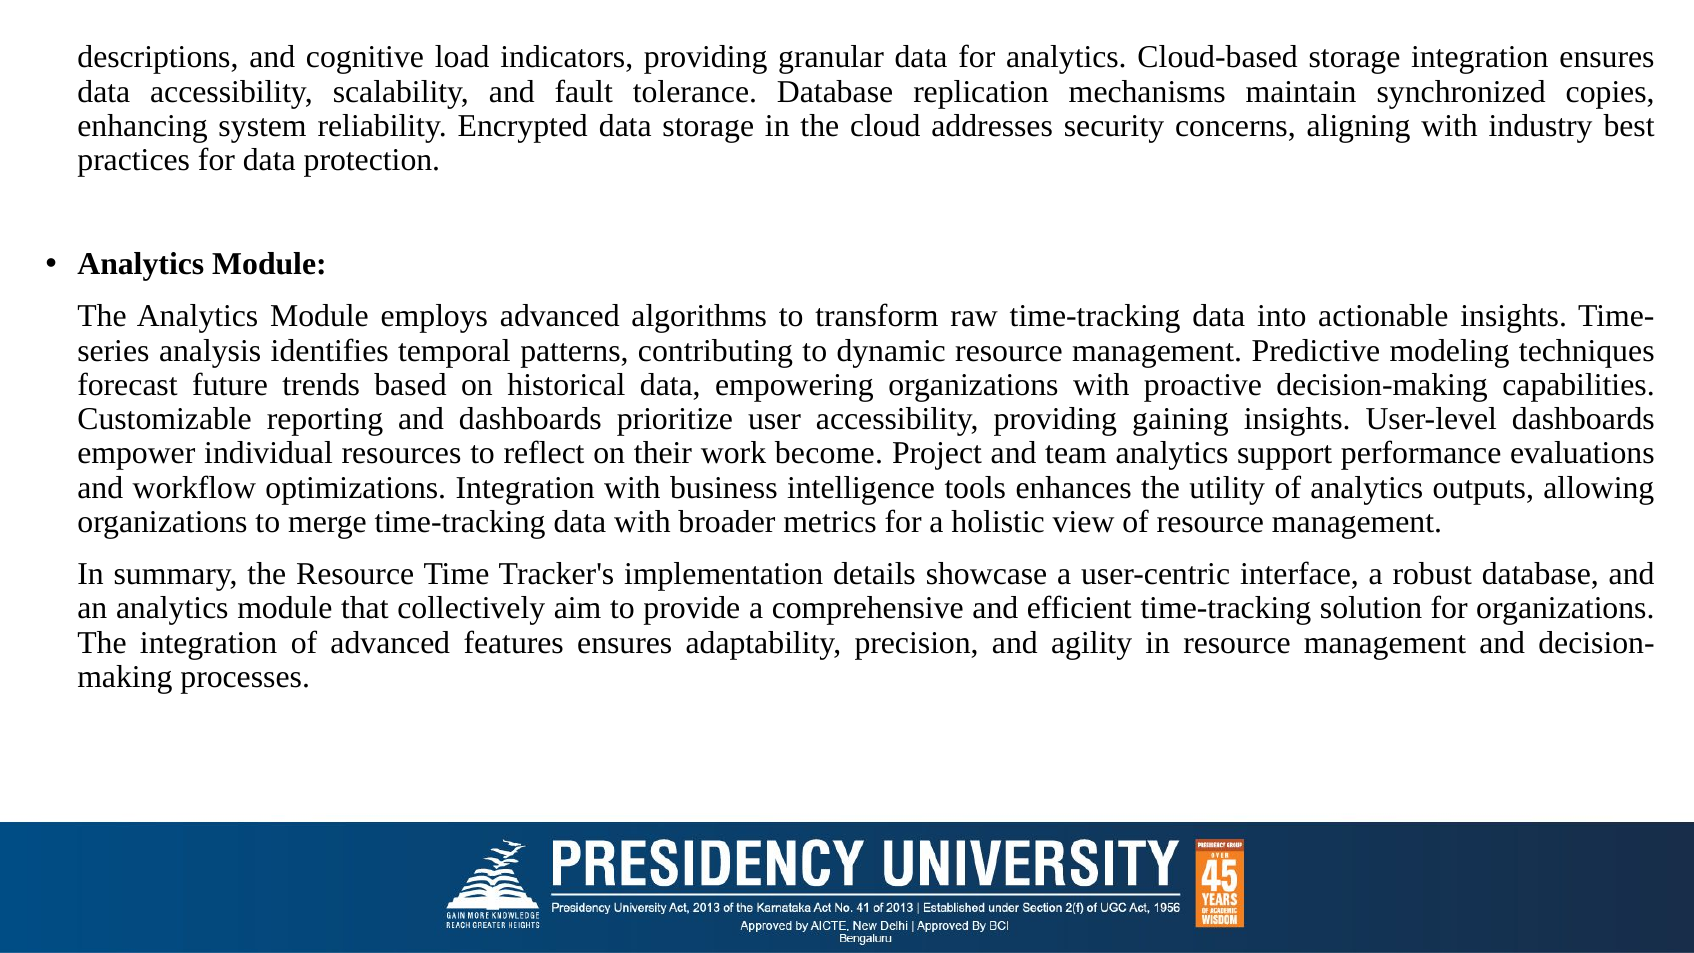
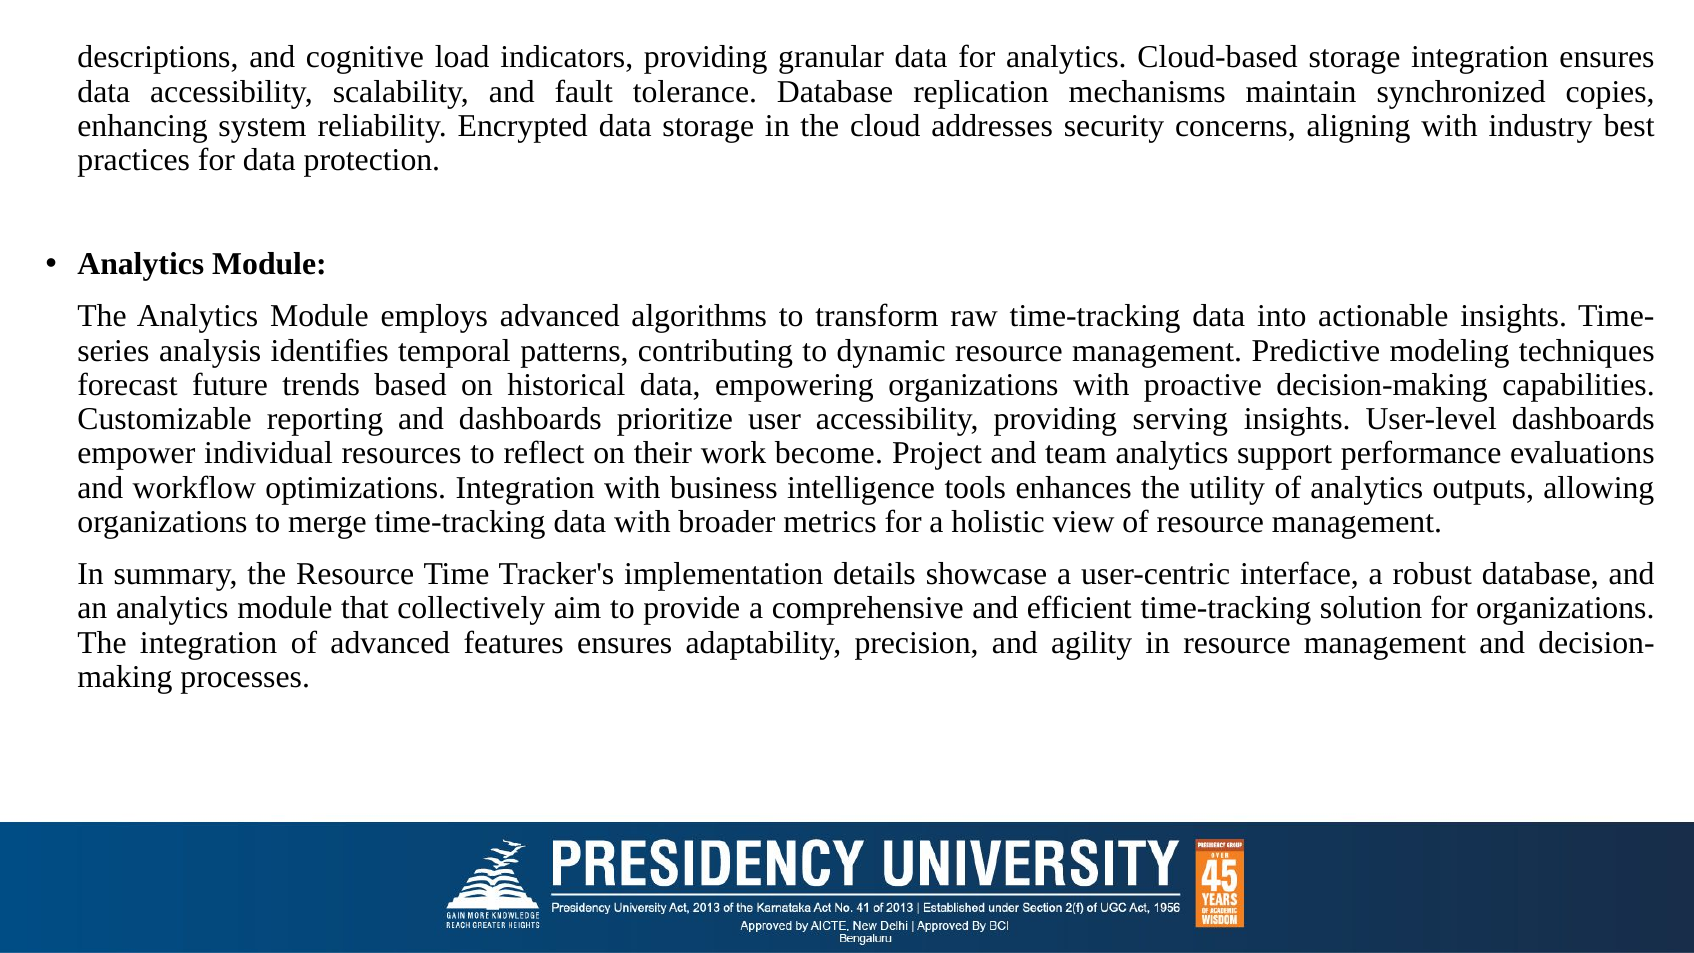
gaining: gaining -> serving (1180, 419)
